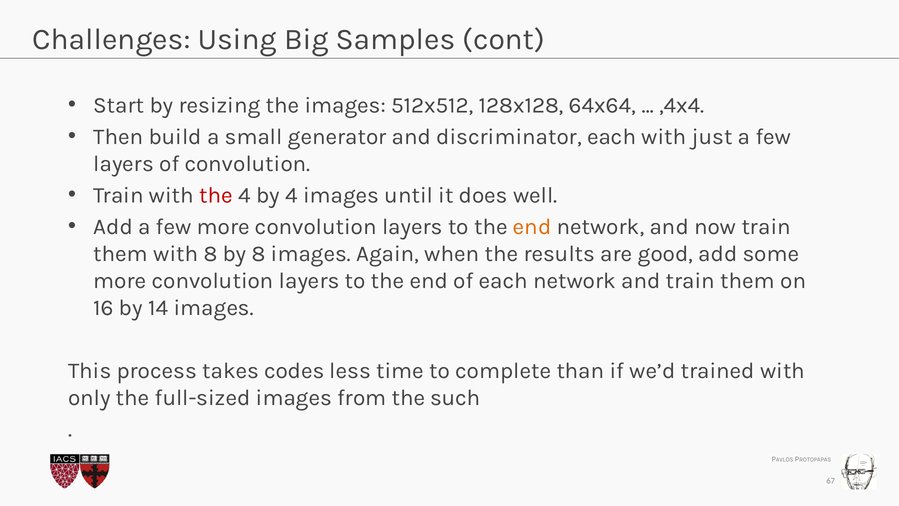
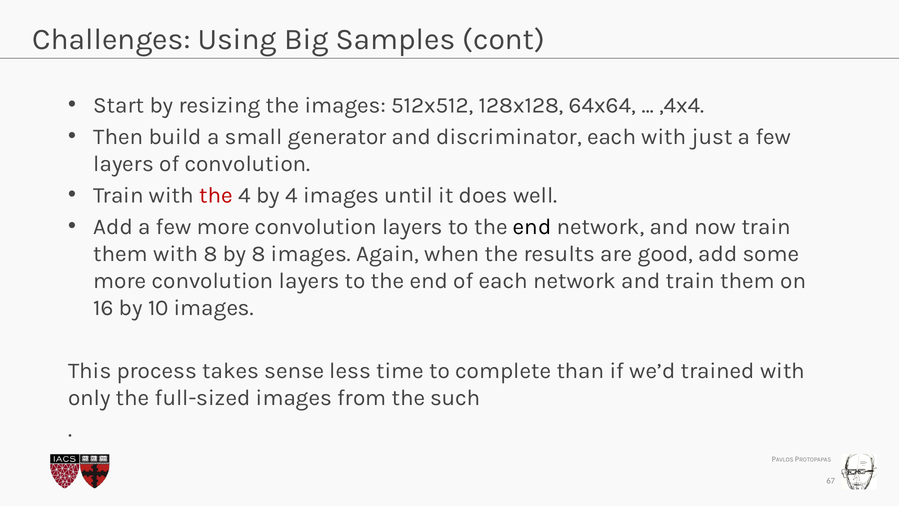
end colour: orange -> black (532, 227)
14: 14 -> 10 (158, 307)
codes: codes -> sense (294, 370)
